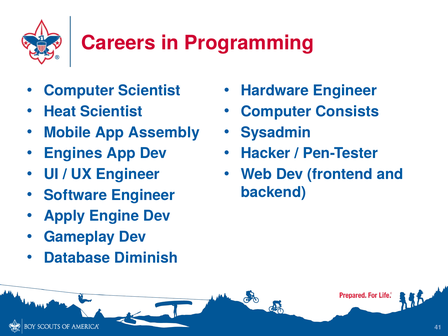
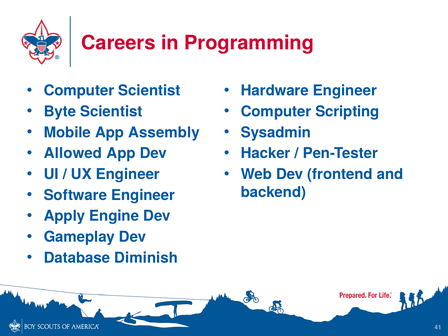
Heat: Heat -> Byte (60, 112)
Consists: Consists -> Scripting (347, 112)
Engines: Engines -> Allowed (73, 153)
